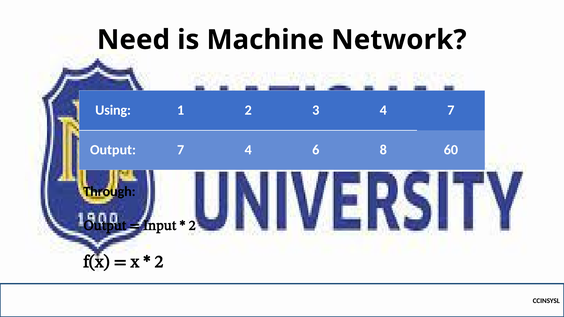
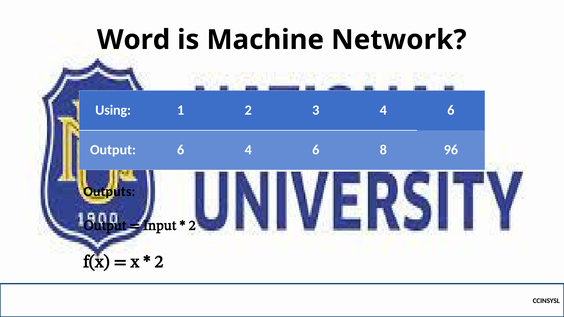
Need: Need -> Word (134, 40)
3 4 7: 7 -> 6 (451, 110)
Output 7: 7 -> 6 (181, 150)
60: 60 -> 96 (451, 150)
Through: Through -> Outputs (109, 192)
